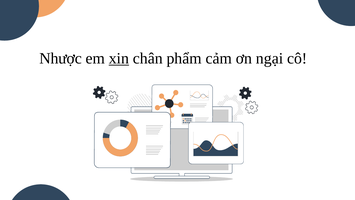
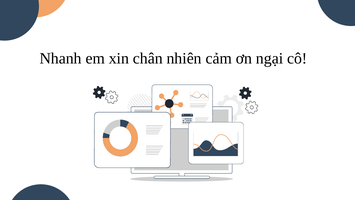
Nhược: Nhược -> Nhanh (61, 58)
xin underline: present -> none (119, 58)
phẩm: phẩm -> nhiên (184, 58)
